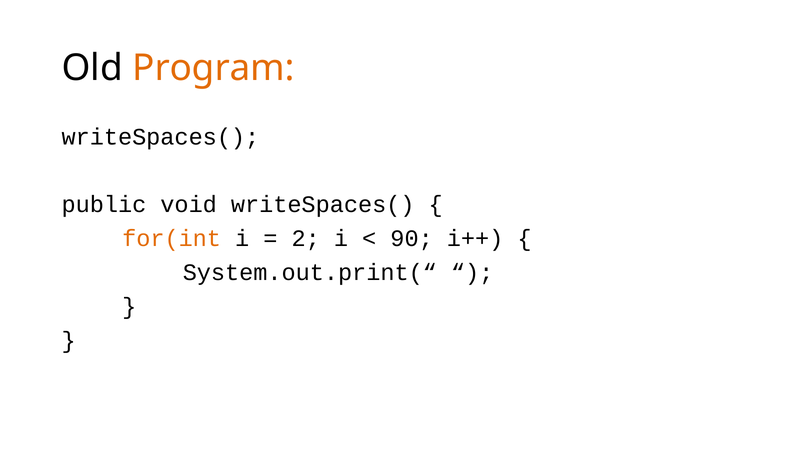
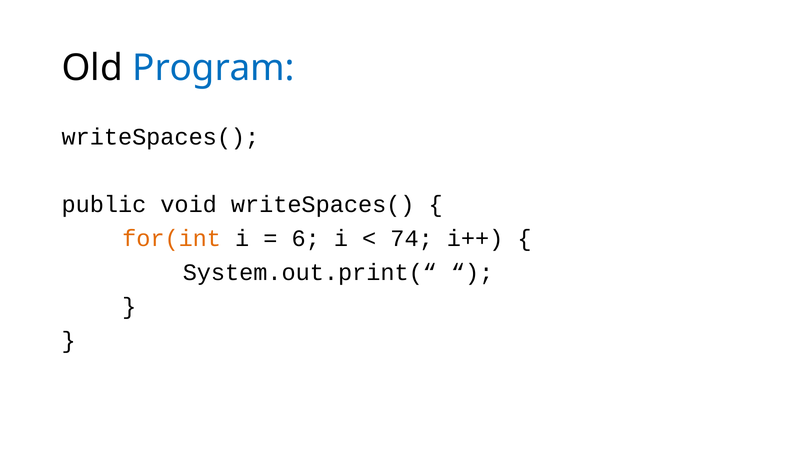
Program colour: orange -> blue (214, 68)
2: 2 -> 6 (306, 238)
90: 90 -> 74 (412, 238)
